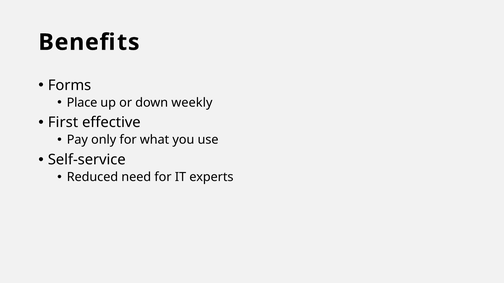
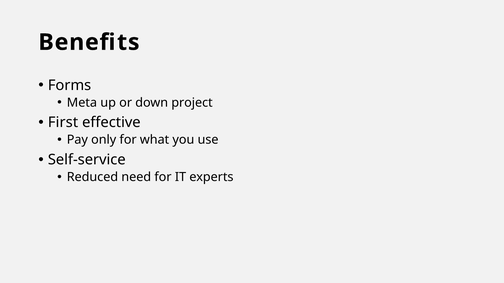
Place: Place -> Meta (82, 103)
weekly: weekly -> project (192, 103)
